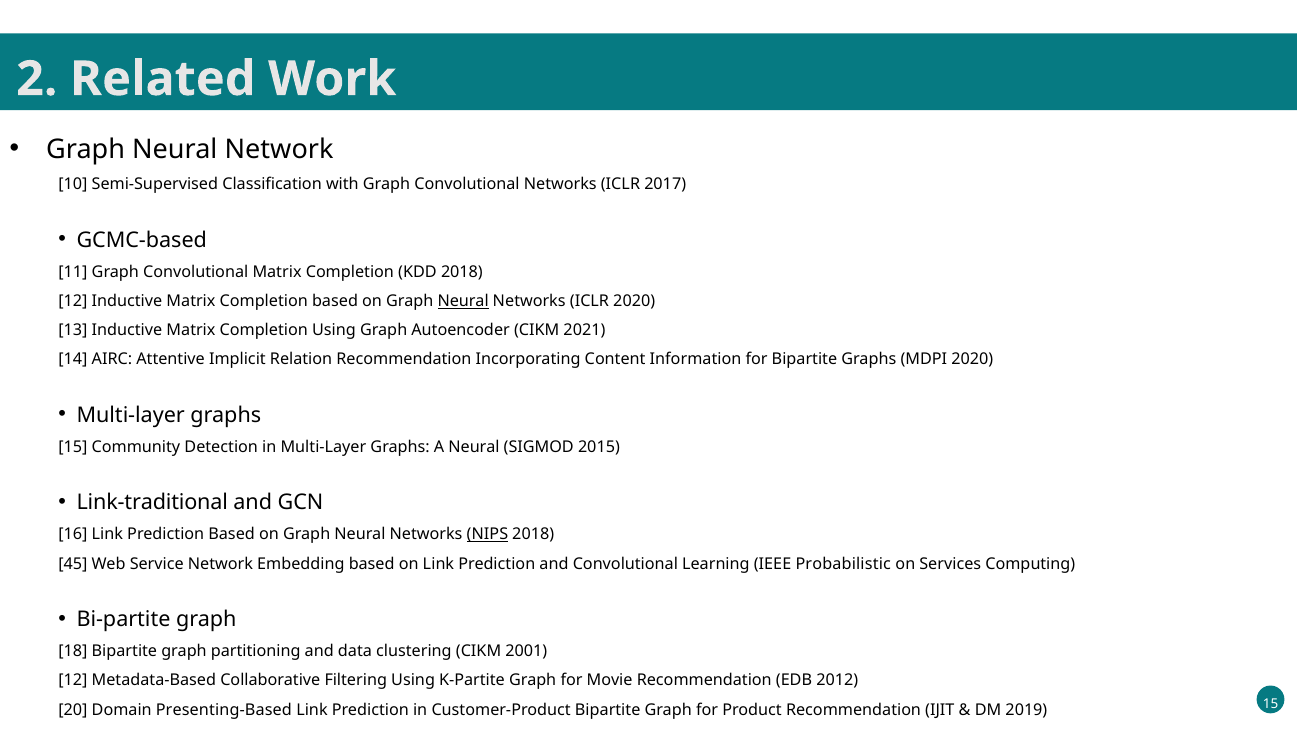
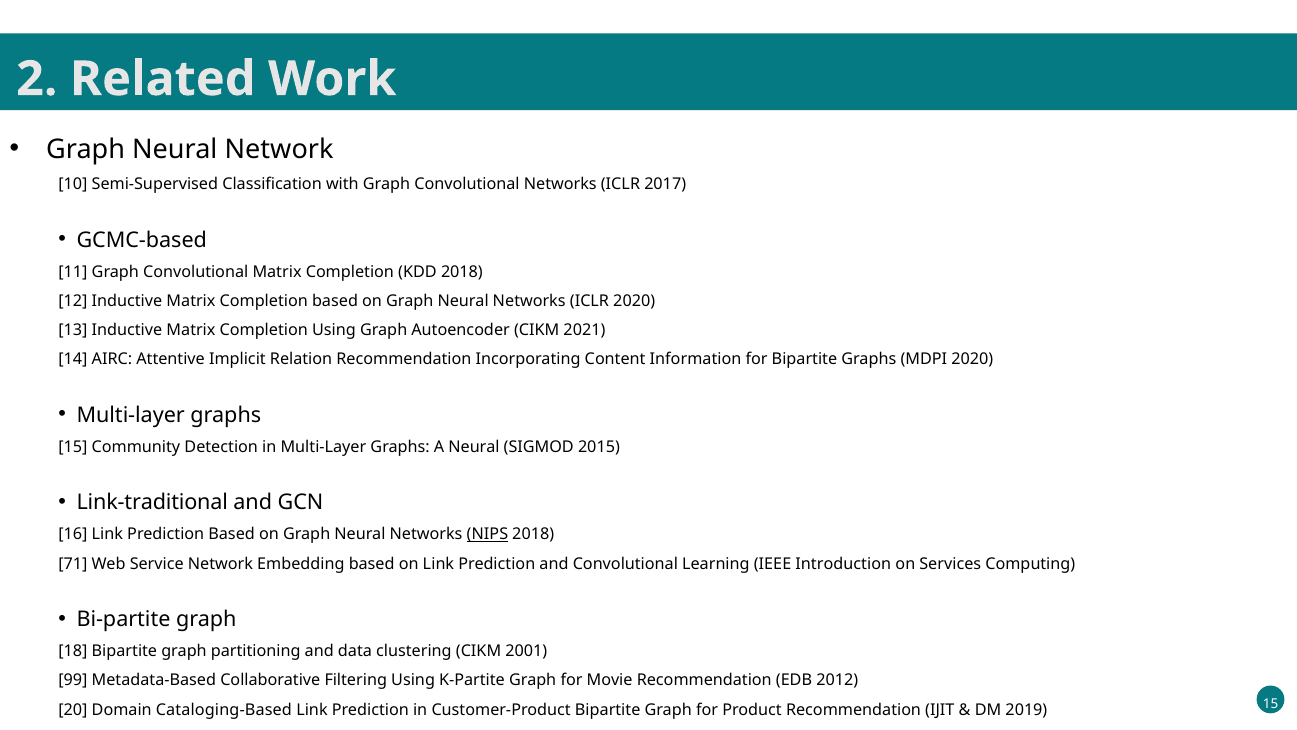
Neural underline: present -> none (463, 301)
45: 45 -> 71 (73, 563)
Probabilistic: Probabilistic -> Introduction (843, 563)
12: 12 -> 99 (73, 680)
Presenting-Based: Presenting-Based -> Cataloging-Based (224, 709)
